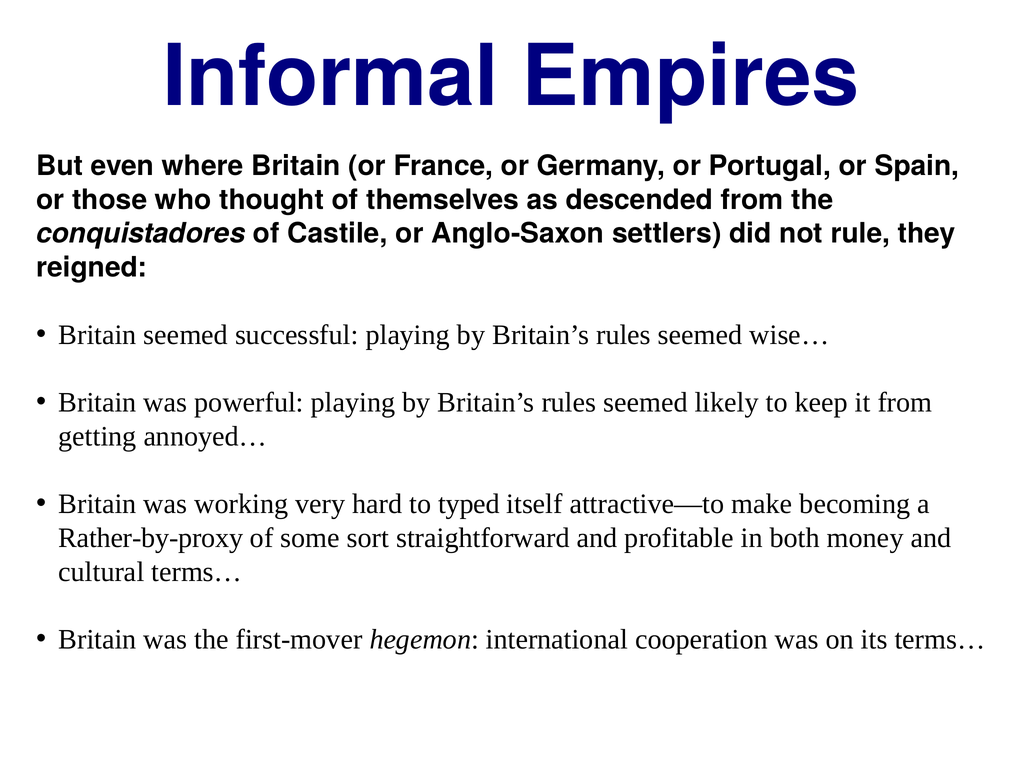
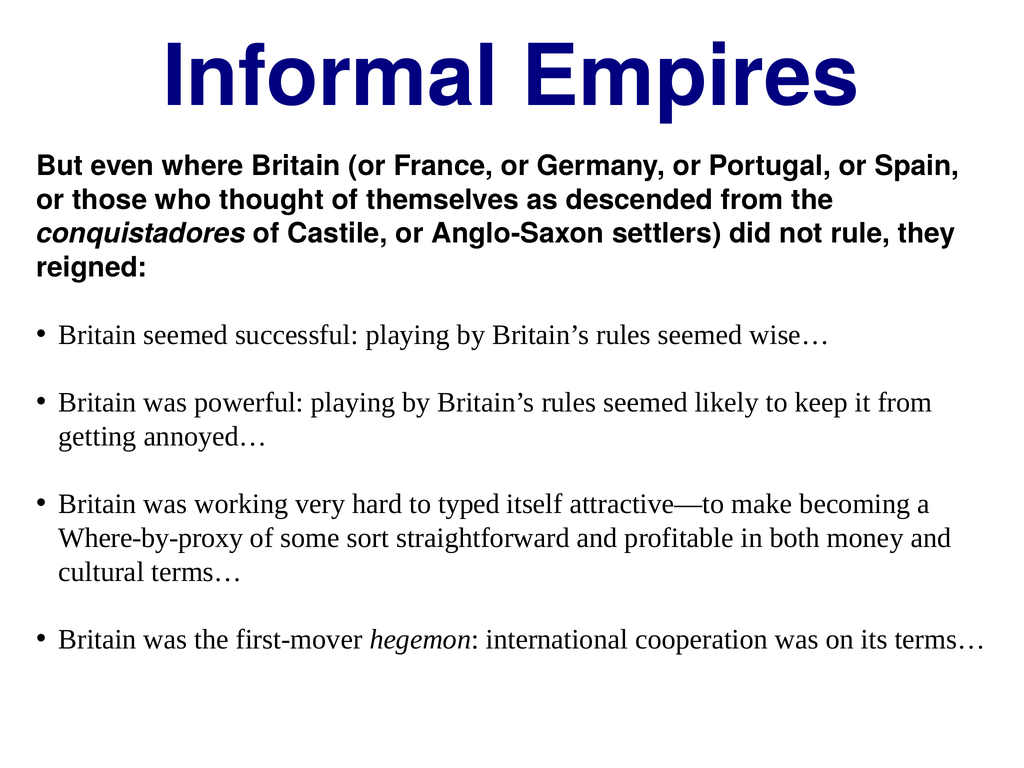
Rather-by-proxy: Rather-by-proxy -> Where-by-proxy (151, 538)
